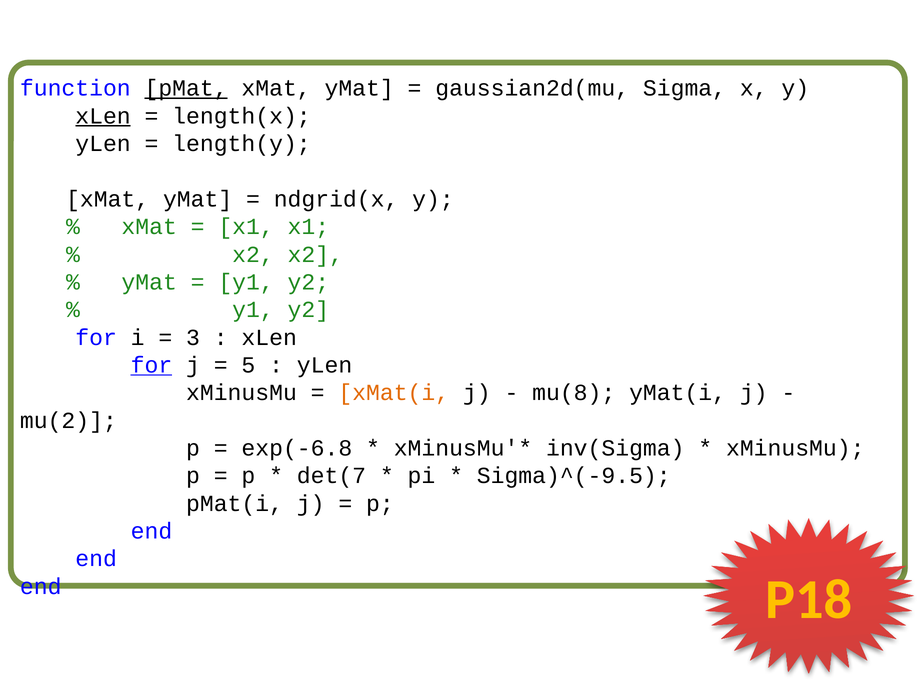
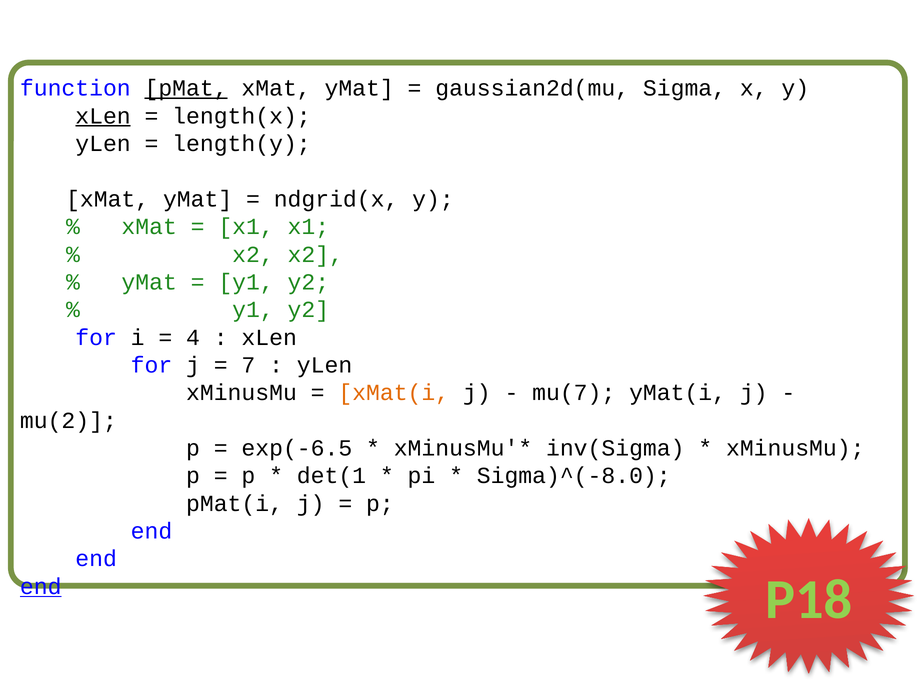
3: 3 -> 4 (193, 338)
for underline: present -> none (151, 365)
5: 5 -> 7 (248, 365)
mu(8: mu(8 -> mu(7 (574, 393)
exp(-6.8: exp(-6.8 -> exp(-6.5 (297, 448)
det(7: det(7 -> det(1 (331, 476)
Sigma)^(-9.5: Sigma)^(-9.5 -> Sigma)^(-8.0 (574, 476)
P18 colour: yellow -> light green (809, 600)
end underline: none -> present (41, 587)
